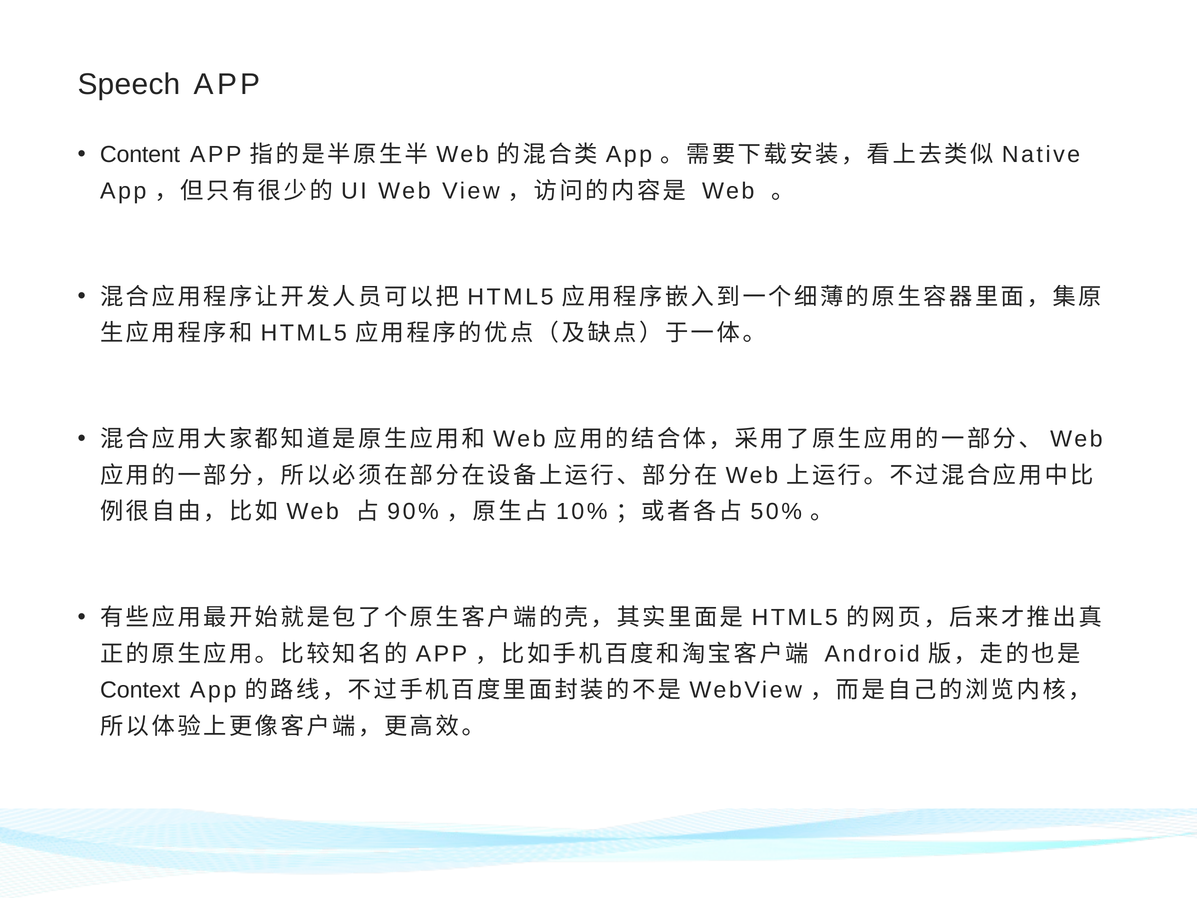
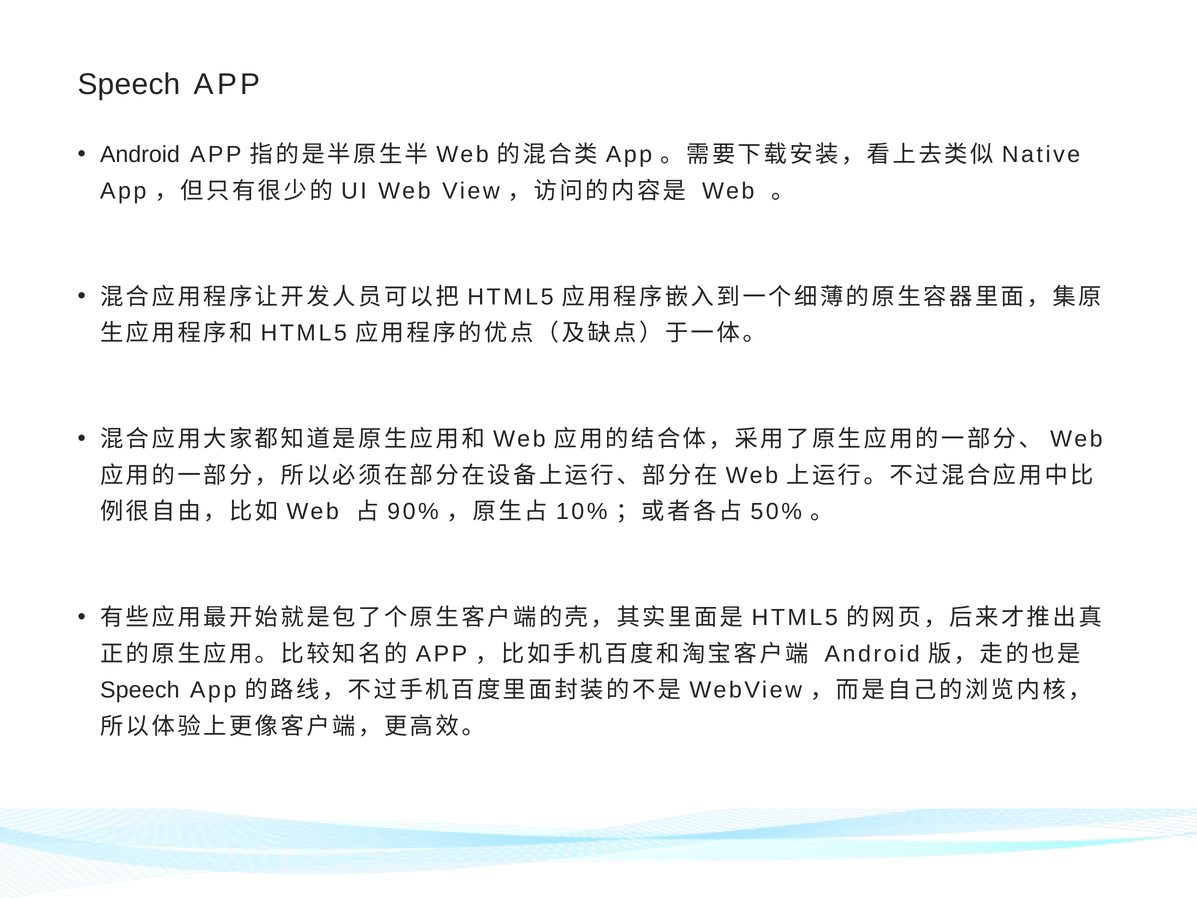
Content: Content -> Android (140, 155)
Context: Context -> Speech (140, 690)
